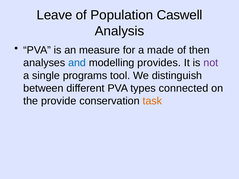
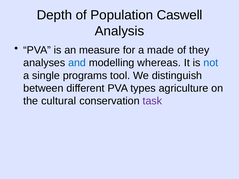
Leave: Leave -> Depth (54, 15)
then: then -> they (199, 50)
provides: provides -> whereas (159, 63)
not colour: purple -> blue (211, 63)
connected: connected -> agriculture (184, 88)
provide: provide -> cultural (59, 101)
task colour: orange -> purple (152, 101)
